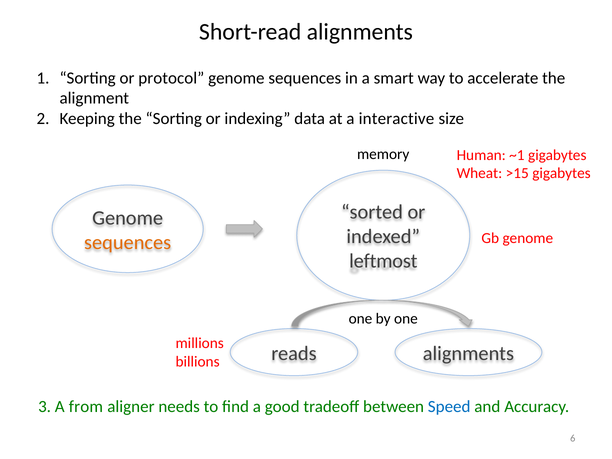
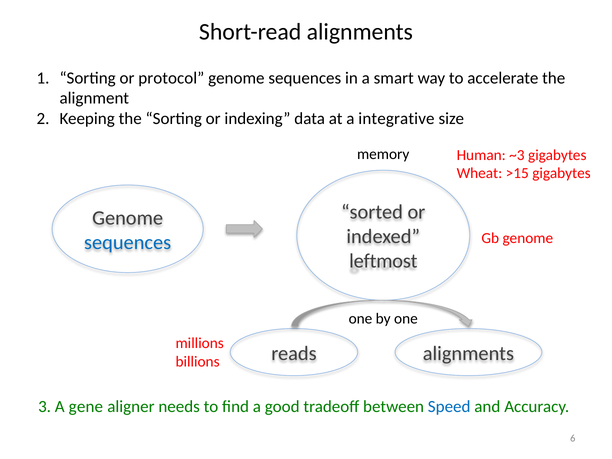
interactive: interactive -> integrative (396, 119)
~1: ~1 -> ~3 (517, 155)
sequences colour: orange -> blue (128, 242)
from: from -> gene (86, 407)
